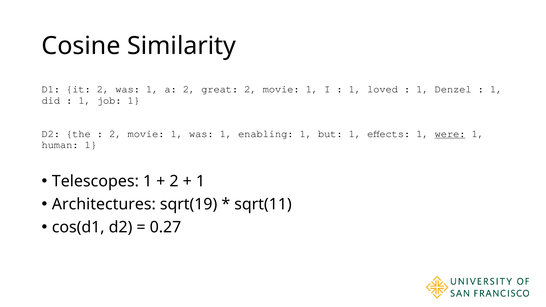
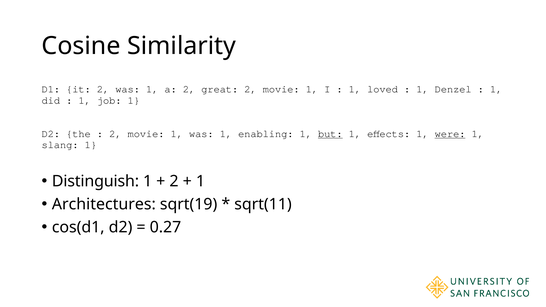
but underline: none -> present (330, 134)
human: human -> slang (60, 145)
Telescopes: Telescopes -> Distinguish (95, 181)
